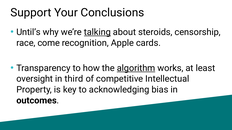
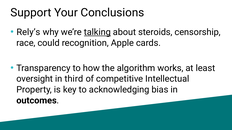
Until’s: Until’s -> Rely’s (28, 32)
come: come -> could (49, 43)
algorithm underline: present -> none (136, 68)
